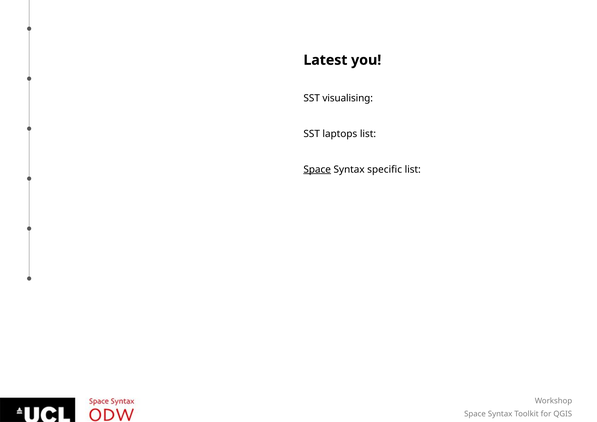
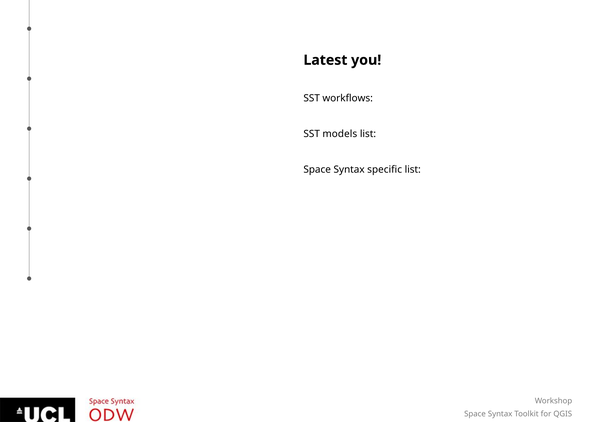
visualising: visualising -> workflows (348, 98)
laptops: laptops -> models (340, 134)
Space underline: present -> none (317, 170)
